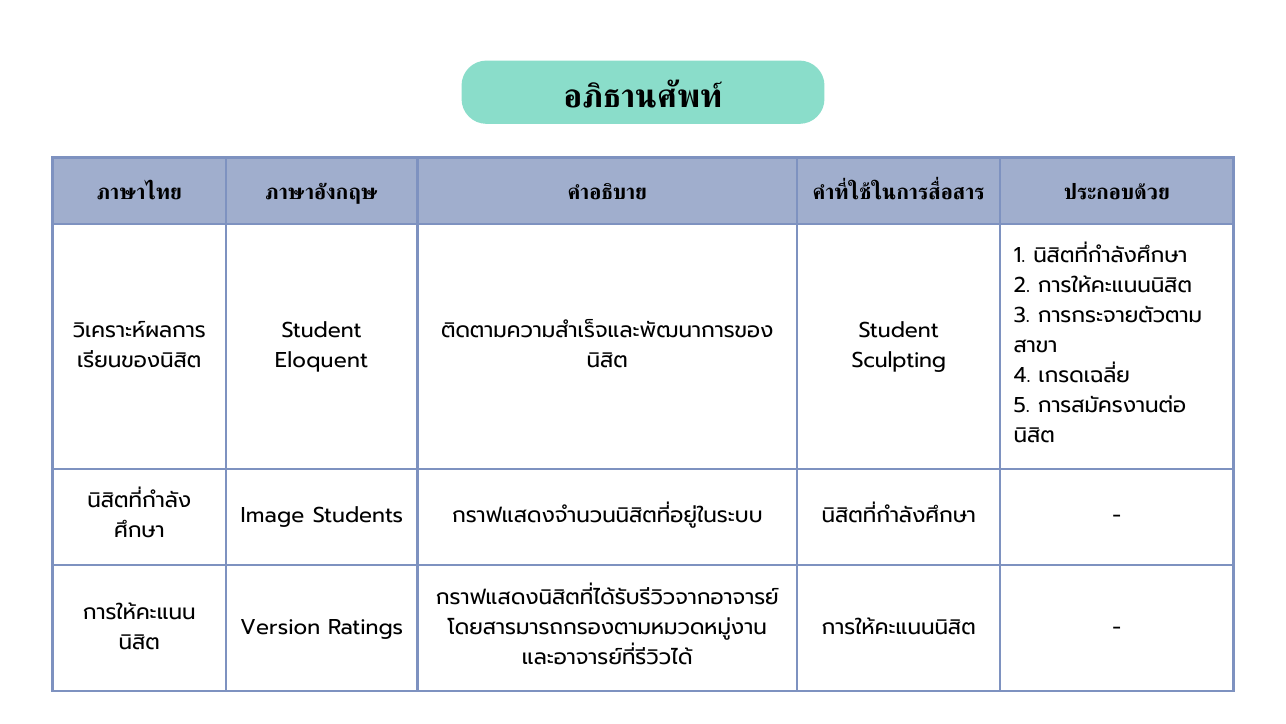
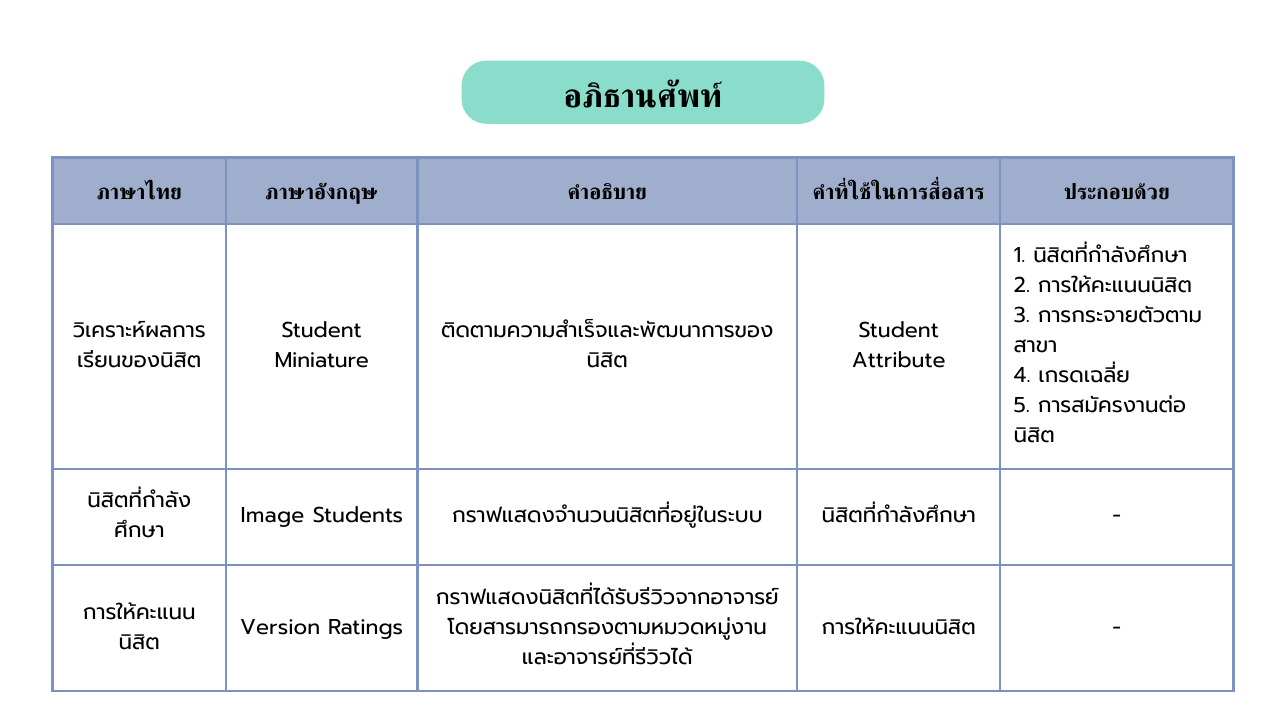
Eloquent: Eloquent -> Miniature (322, 360)
Sculpting: Sculpting -> Attribute (899, 360)
